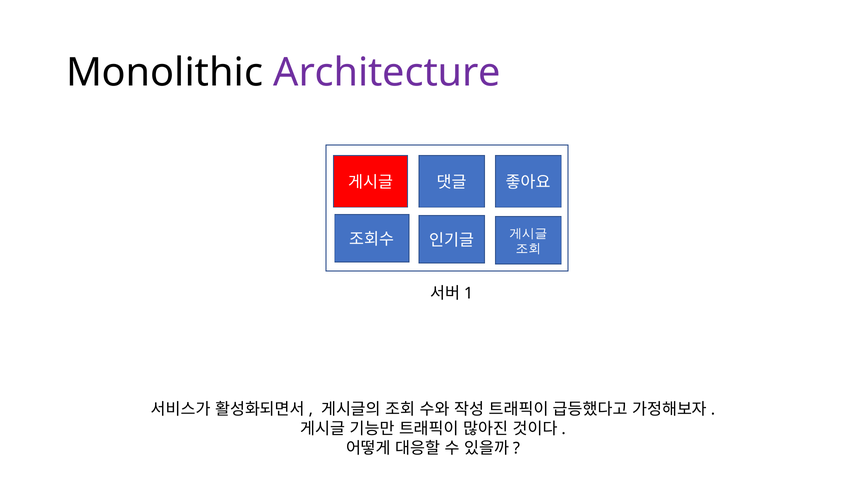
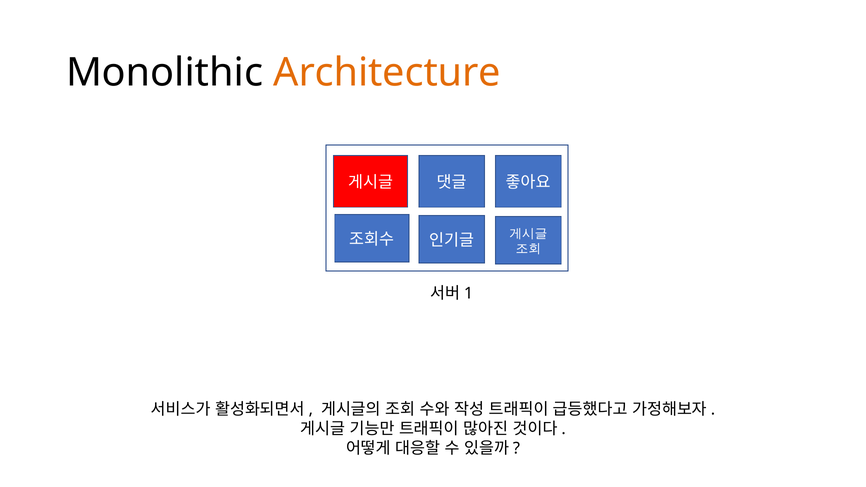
Architecture colour: purple -> orange (387, 73)
